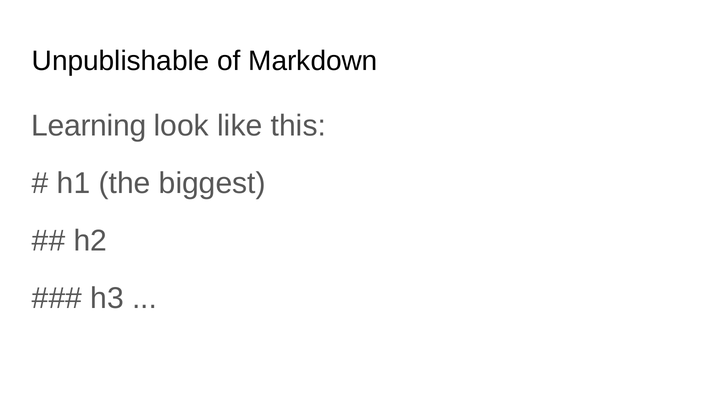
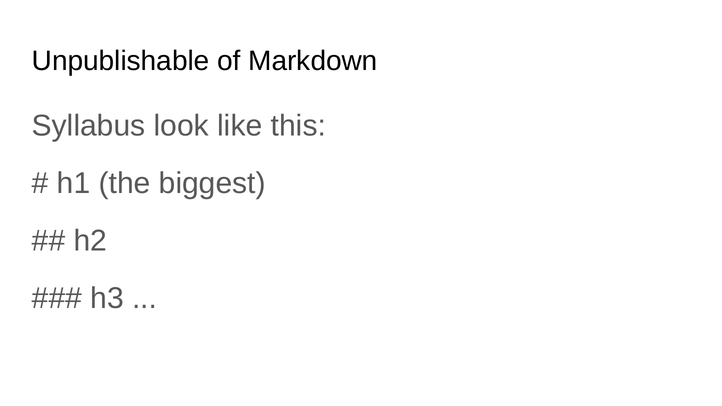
Learning: Learning -> Syllabus (89, 126)
